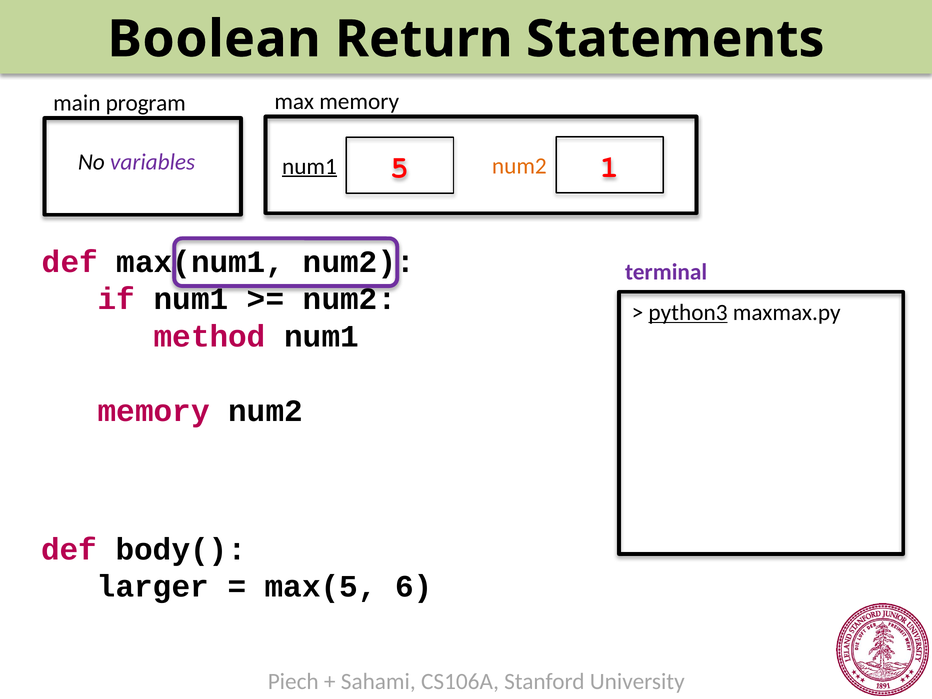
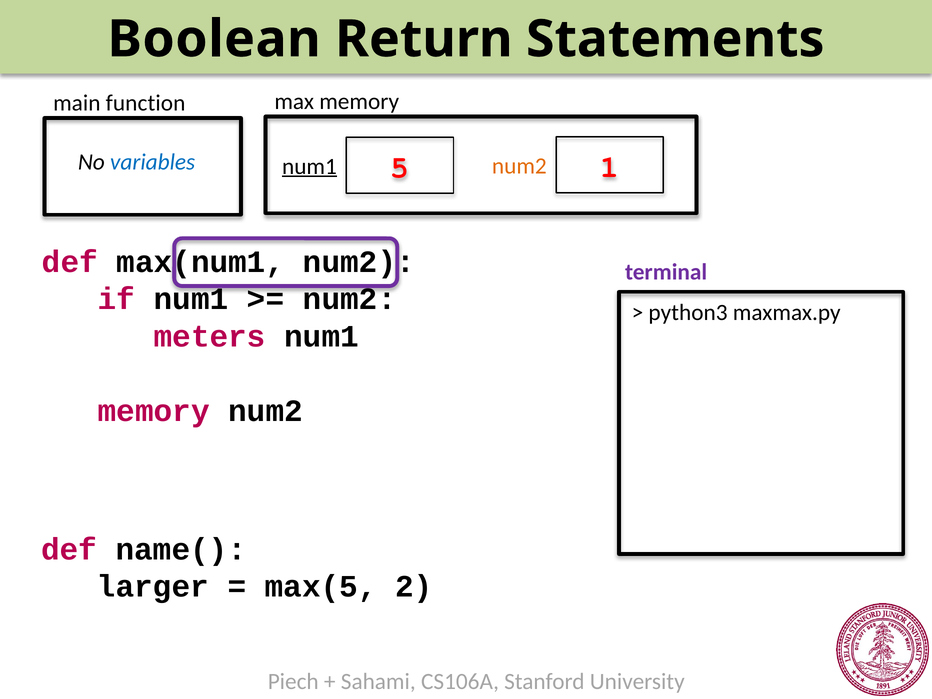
program: program -> function (146, 103)
variables colour: purple -> blue (153, 162)
python3 underline: present -> none (688, 312)
method: method -> meters (210, 336)
body(: body( -> name( (181, 549)
6: 6 -> 2 (414, 587)
